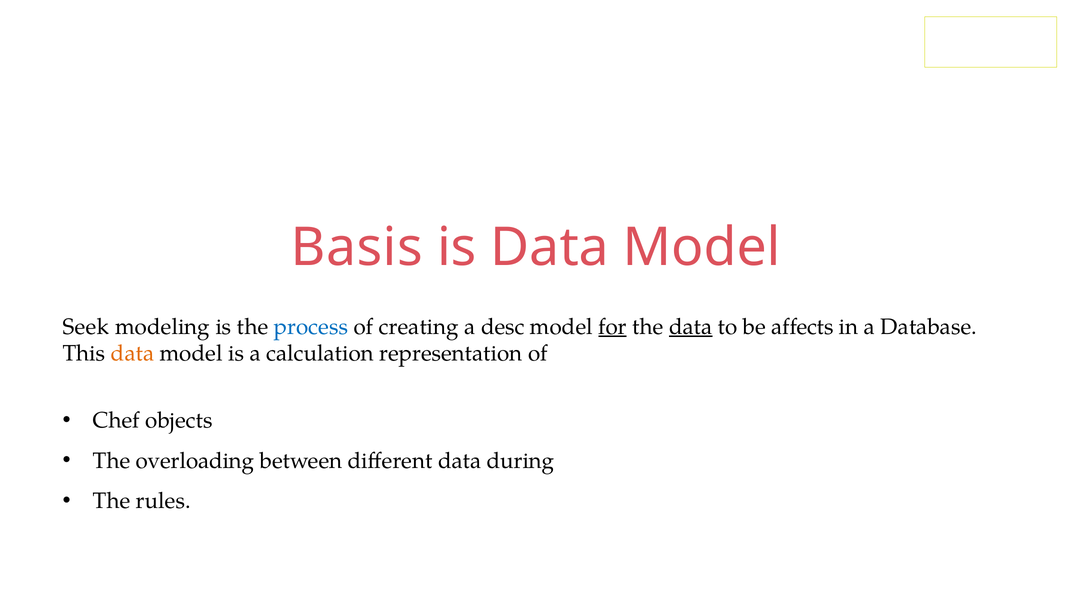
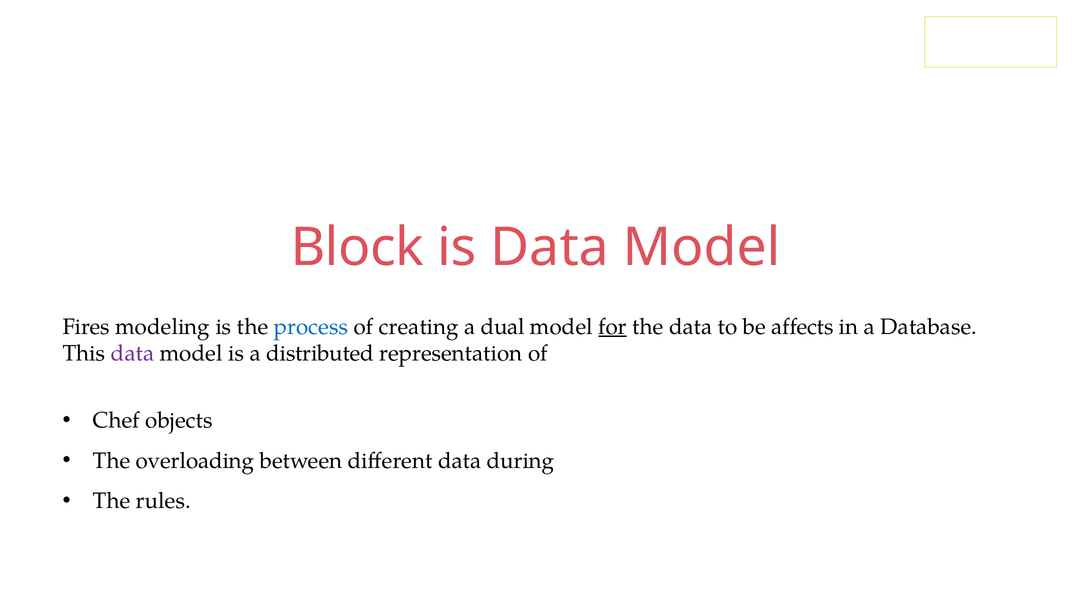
Basis: Basis -> Block (357, 248)
Seek: Seek -> Fires (86, 327)
desc: desc -> dual (503, 327)
data underline: present -> none (691, 327)
data colour: orange -> purple (133, 354)
calculation: calculation -> distributed (320, 354)
